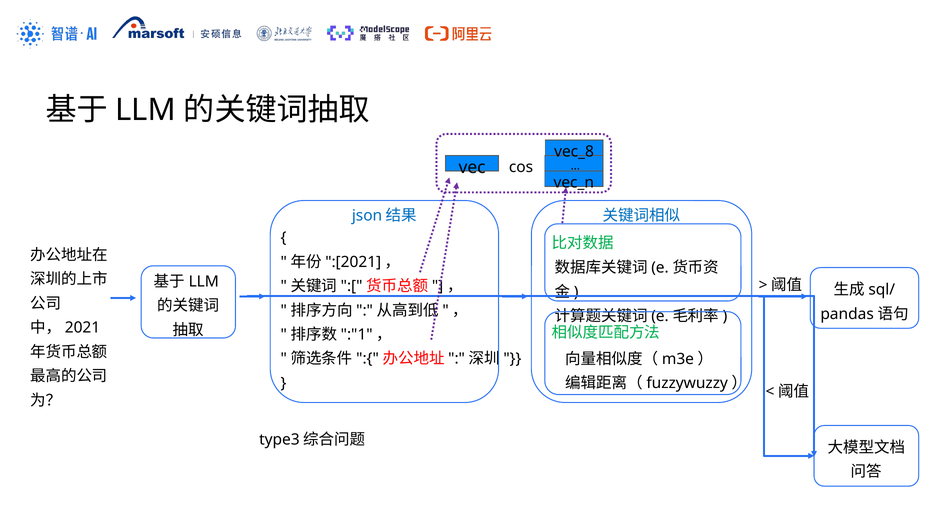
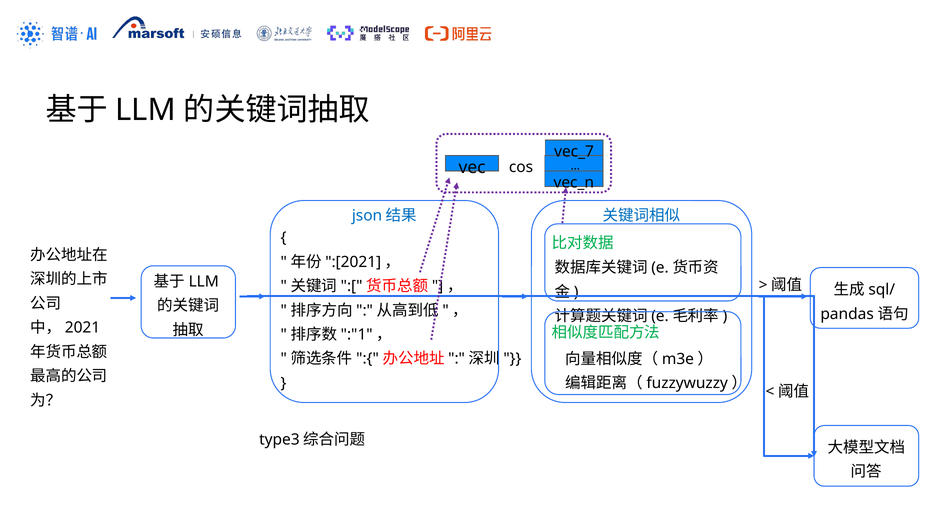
vec_8: vec_8 -> vec_7 (574, 152)
